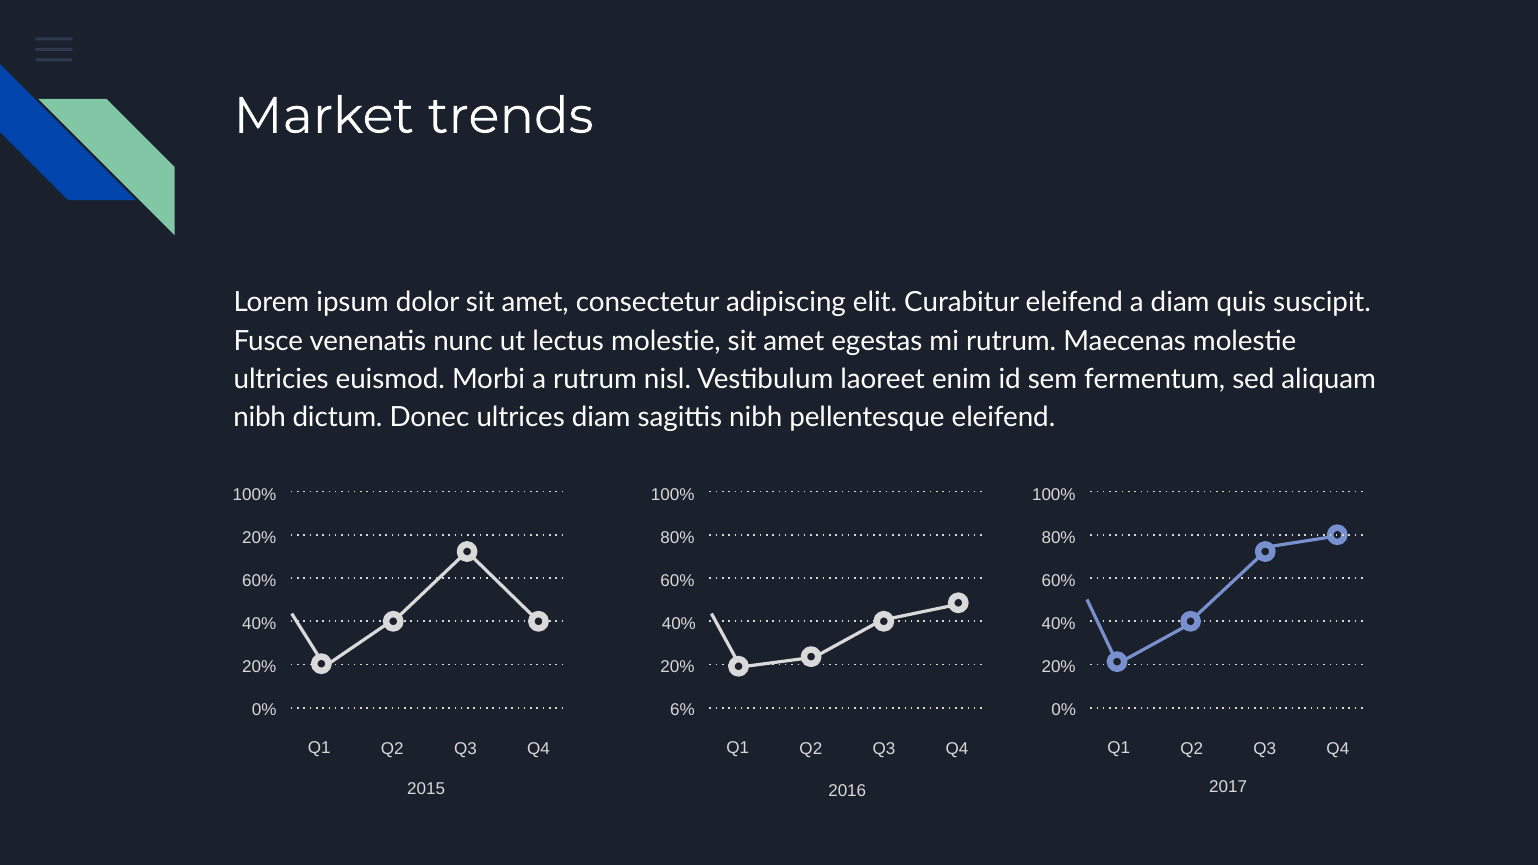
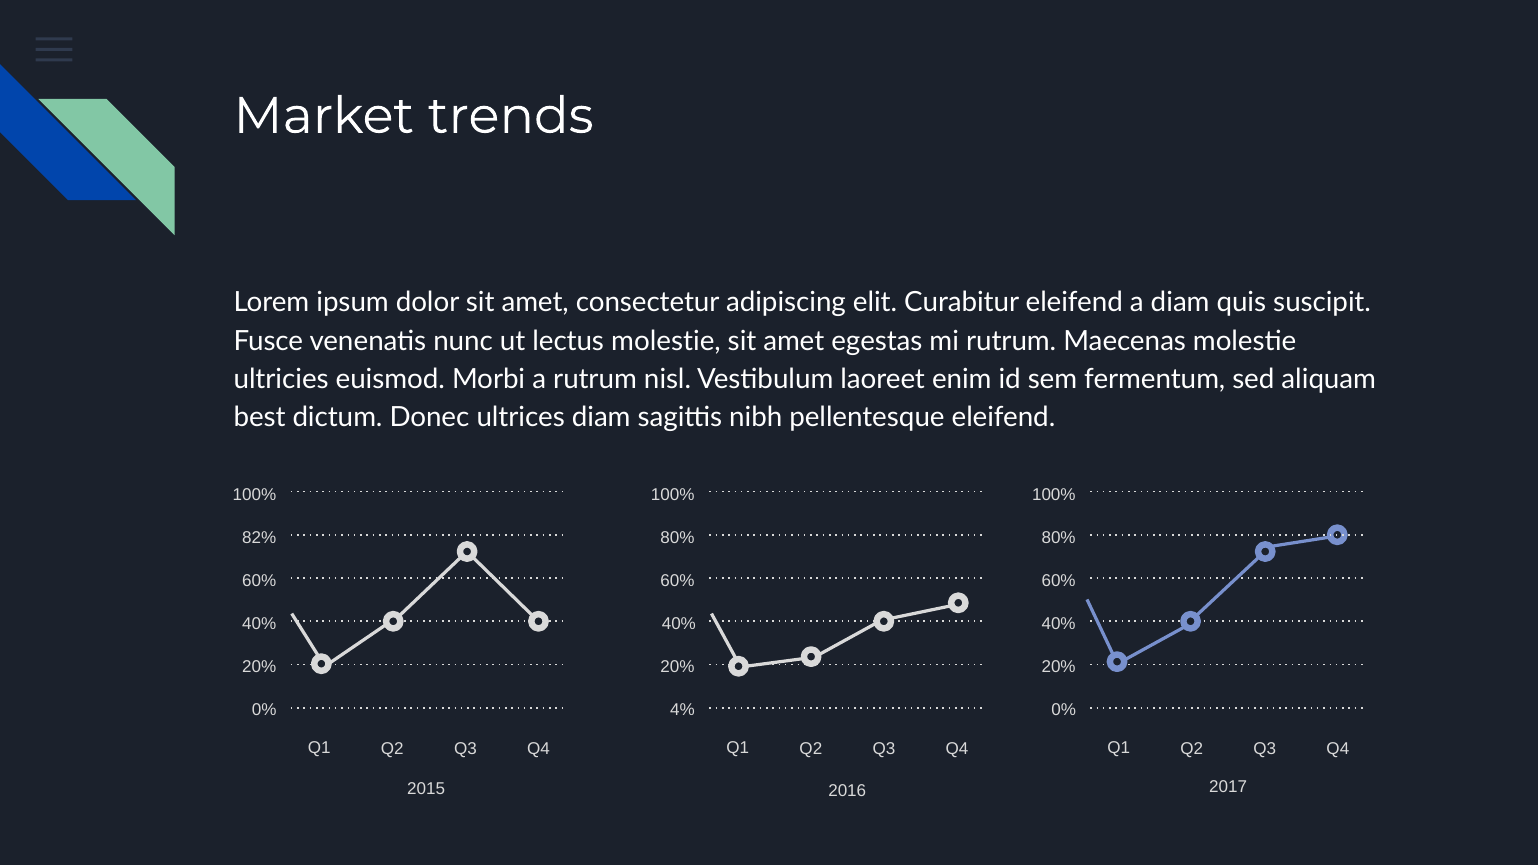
nibh: nibh -> best (260, 418)
20%: 20% -> 82% (259, 538)
6%: 6% -> 4% (683, 710)
